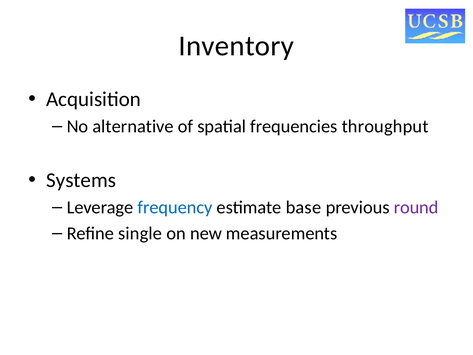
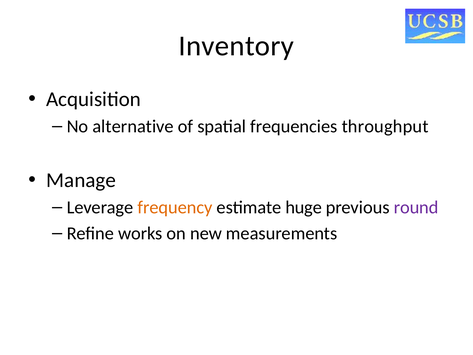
Systems: Systems -> Manage (81, 180)
frequency colour: blue -> orange (175, 207)
base: base -> huge (304, 207)
single: single -> works (140, 233)
